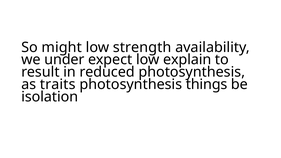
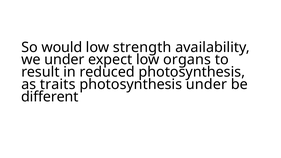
might: might -> would (62, 47)
explain: explain -> organs (187, 60)
photosynthesis things: things -> under (206, 84)
isolation: isolation -> different (50, 97)
